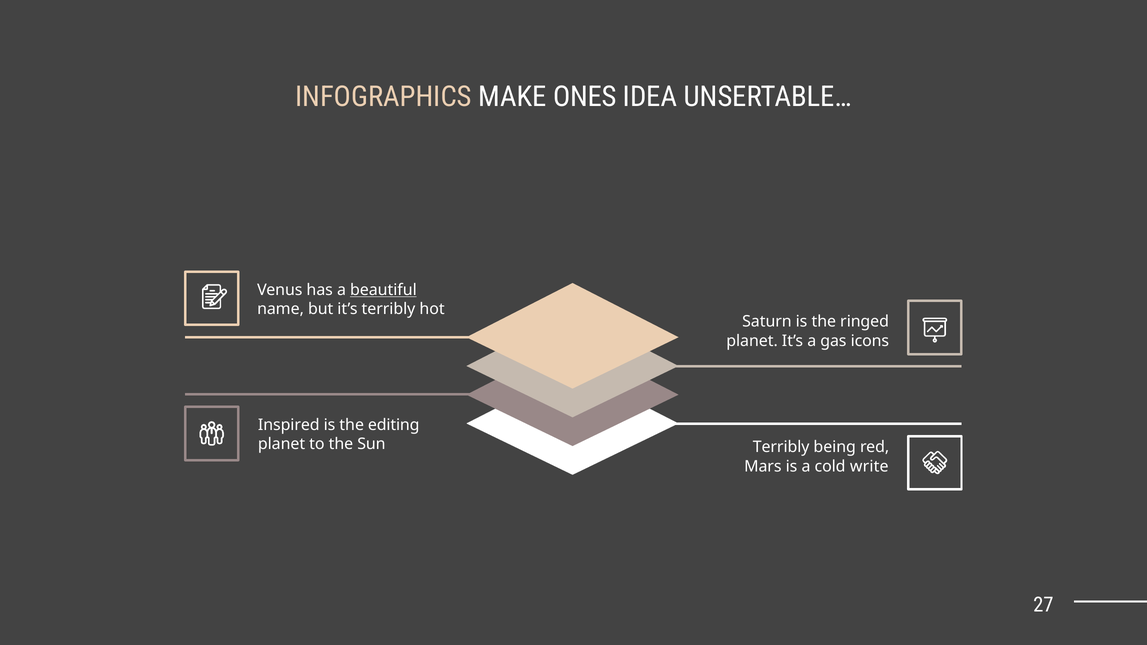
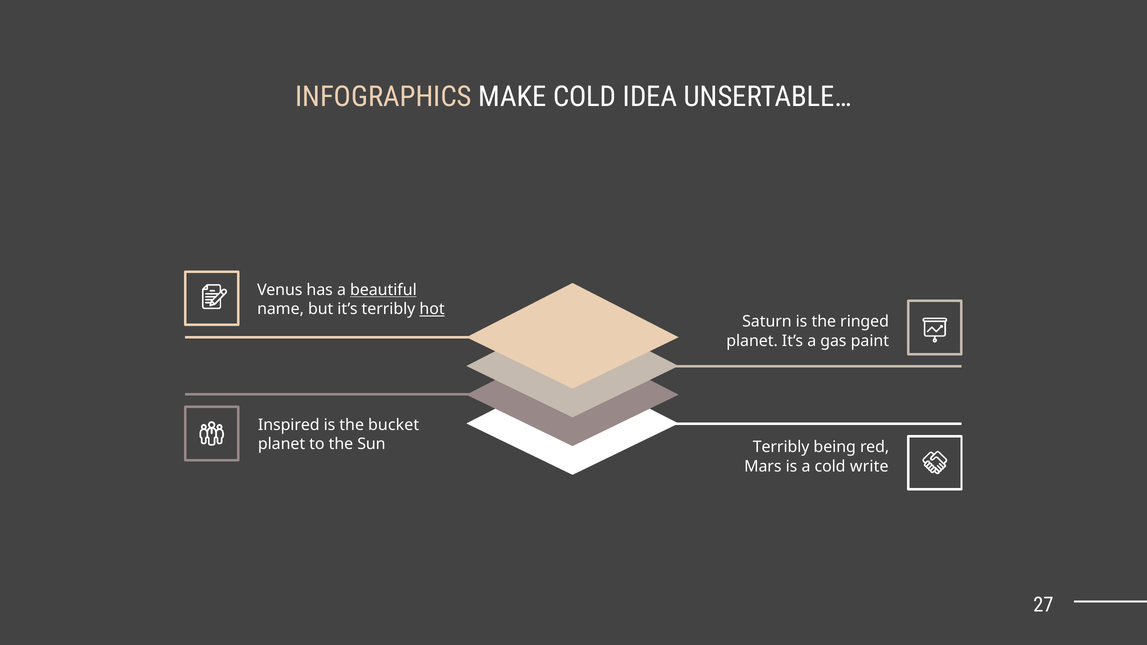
MAKE ONES: ONES -> COLD (585, 97)
hot underline: none -> present (432, 309)
icons: icons -> paint (870, 341)
editing: editing -> bucket (394, 425)
